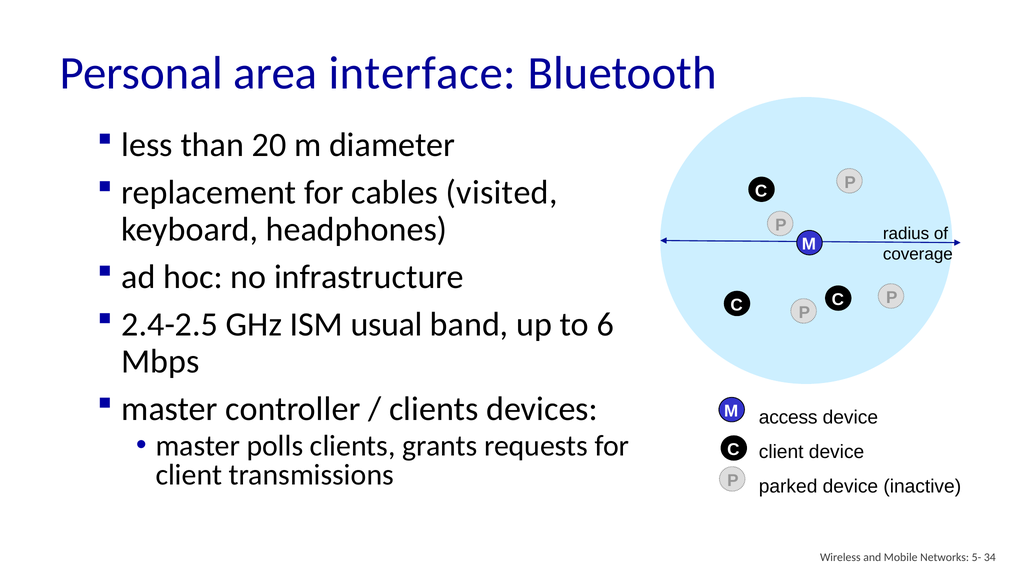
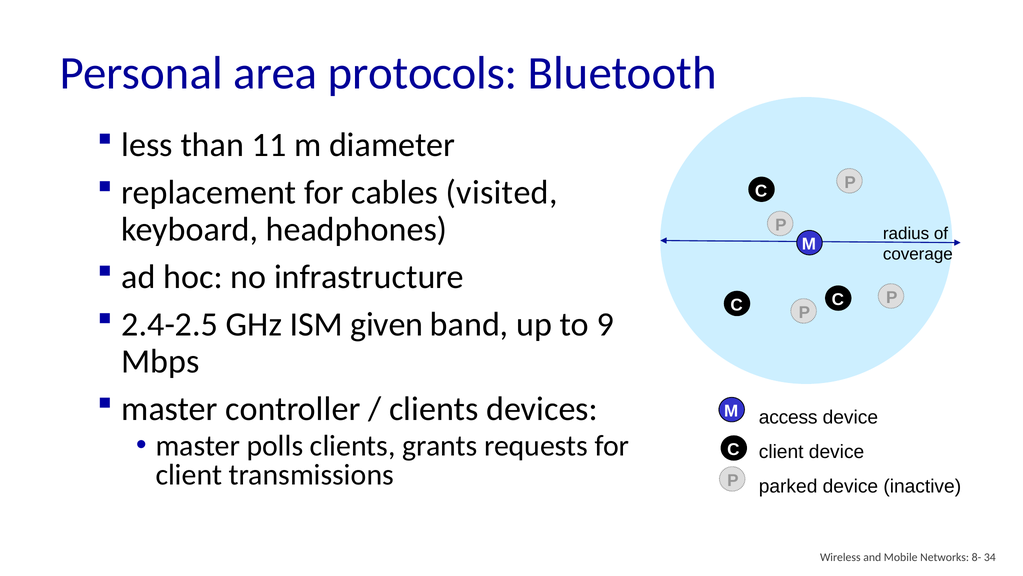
interface: interface -> protocols (423, 73)
20: 20 -> 11 (269, 145)
usual: usual -> given (387, 324)
6: 6 -> 9 (605, 324)
5-: 5- -> 8- (976, 557)
